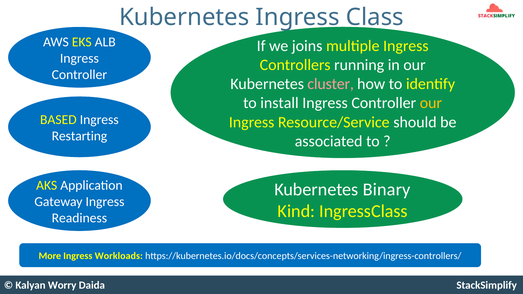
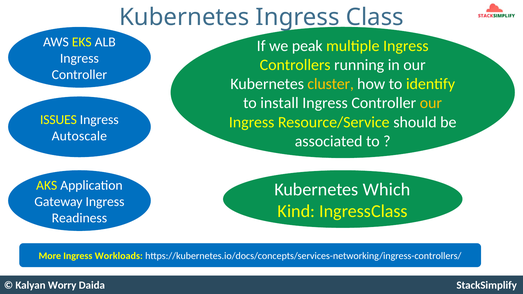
joins: joins -> peak (307, 46)
cluster colour: pink -> yellow (331, 84)
BASED: BASED -> ISSUES (58, 120)
Restarting: Restarting -> Autoscale (79, 136)
Binary: Binary -> Which (387, 190)
